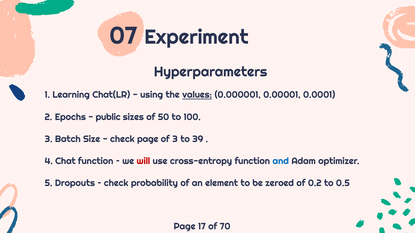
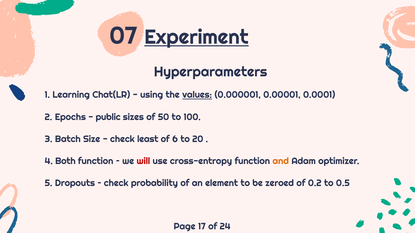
Experiment underline: none -> present (196, 37)
check page: page -> least (148, 139)
of 3: 3 -> 6 (175, 139)
39: 39 -> 20 (198, 139)
Chat: Chat -> Both (65, 162)
and colour: blue -> orange (281, 162)
70: 70 -> 24 (225, 227)
